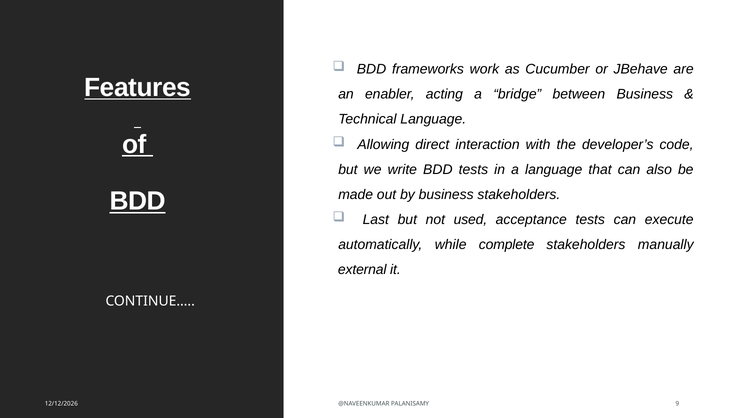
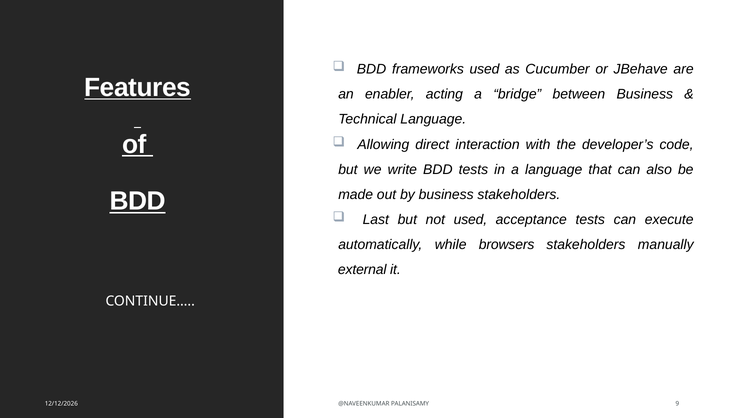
frameworks work: work -> used (484, 69)
complete: complete -> browsers (507, 245)
